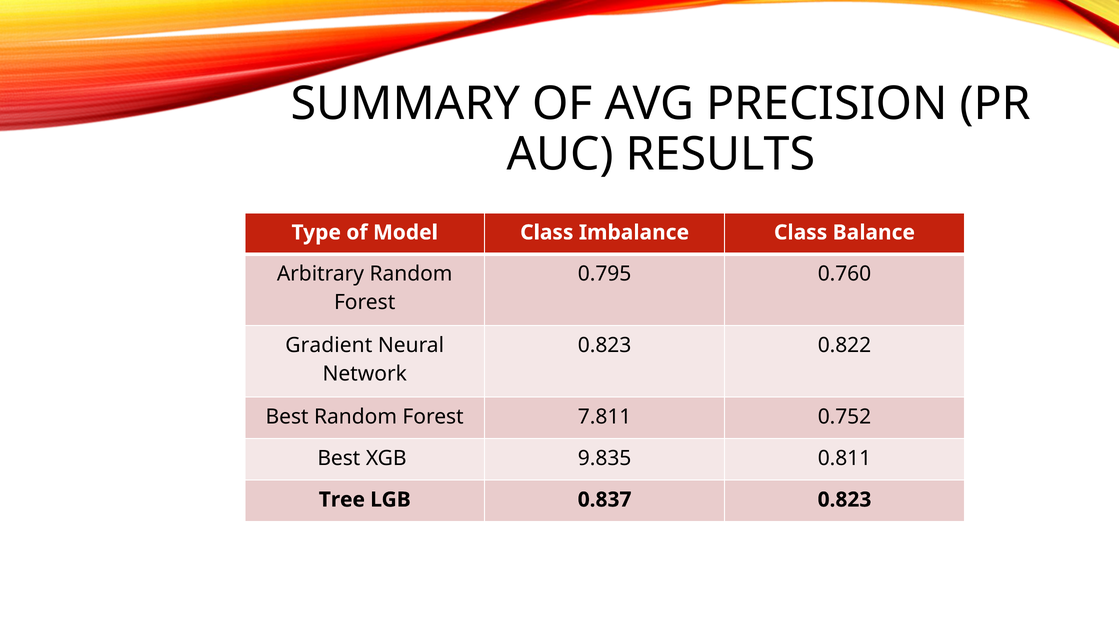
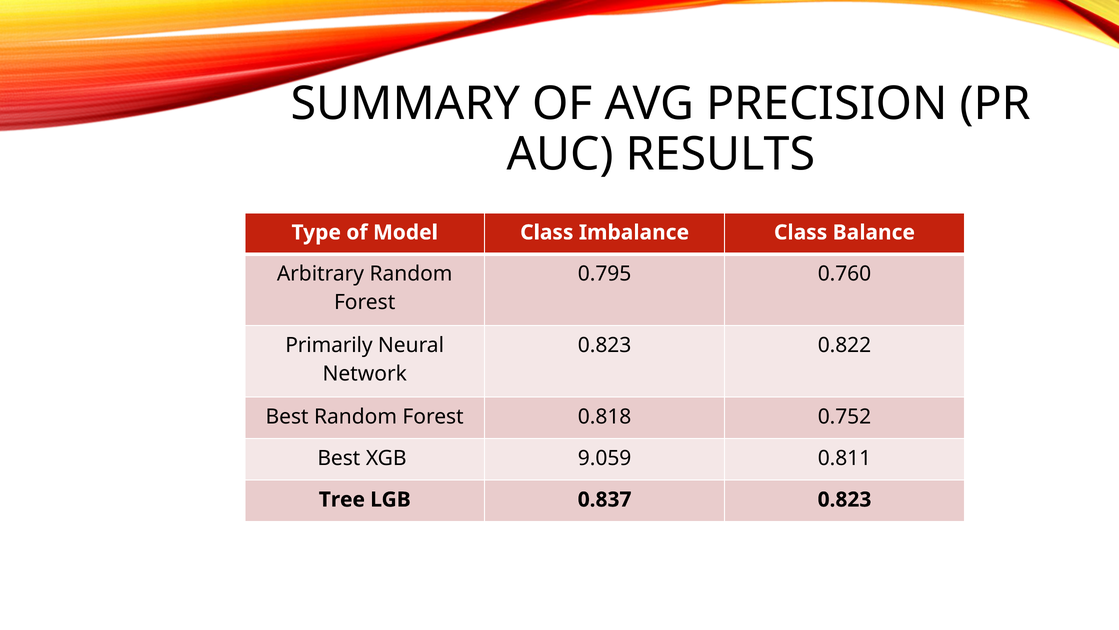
Gradient: Gradient -> Primarily (329, 345)
7.811: 7.811 -> 0.818 (605, 416)
9.835: 9.835 -> 9.059 (605, 458)
